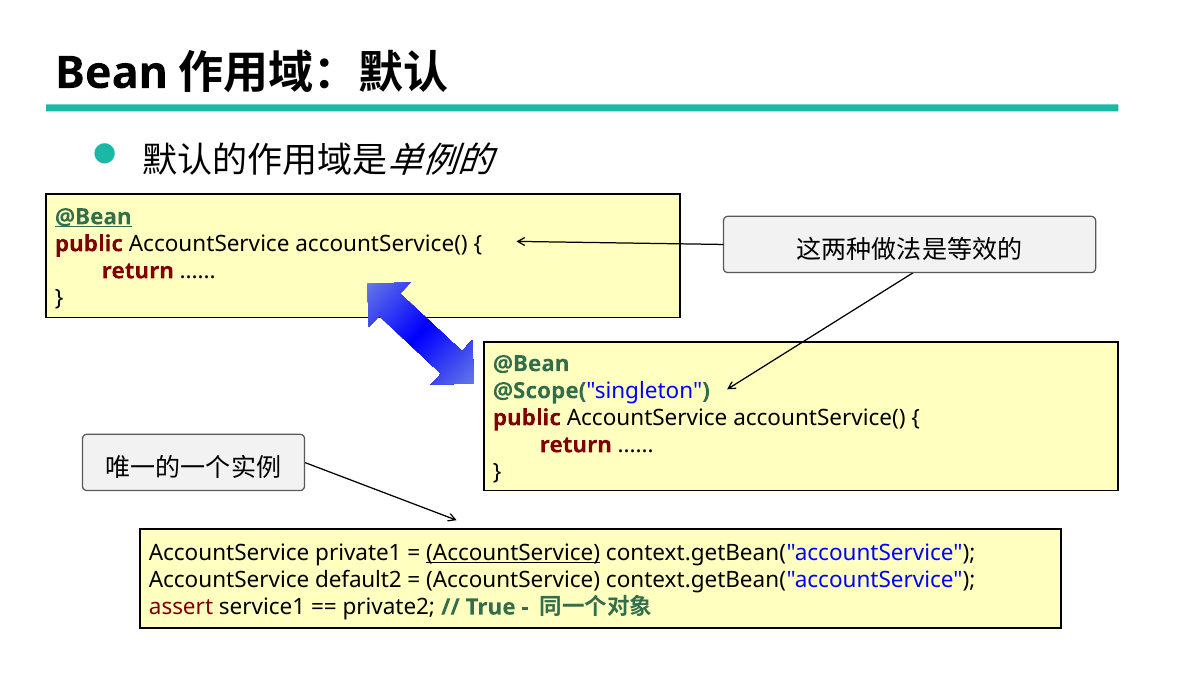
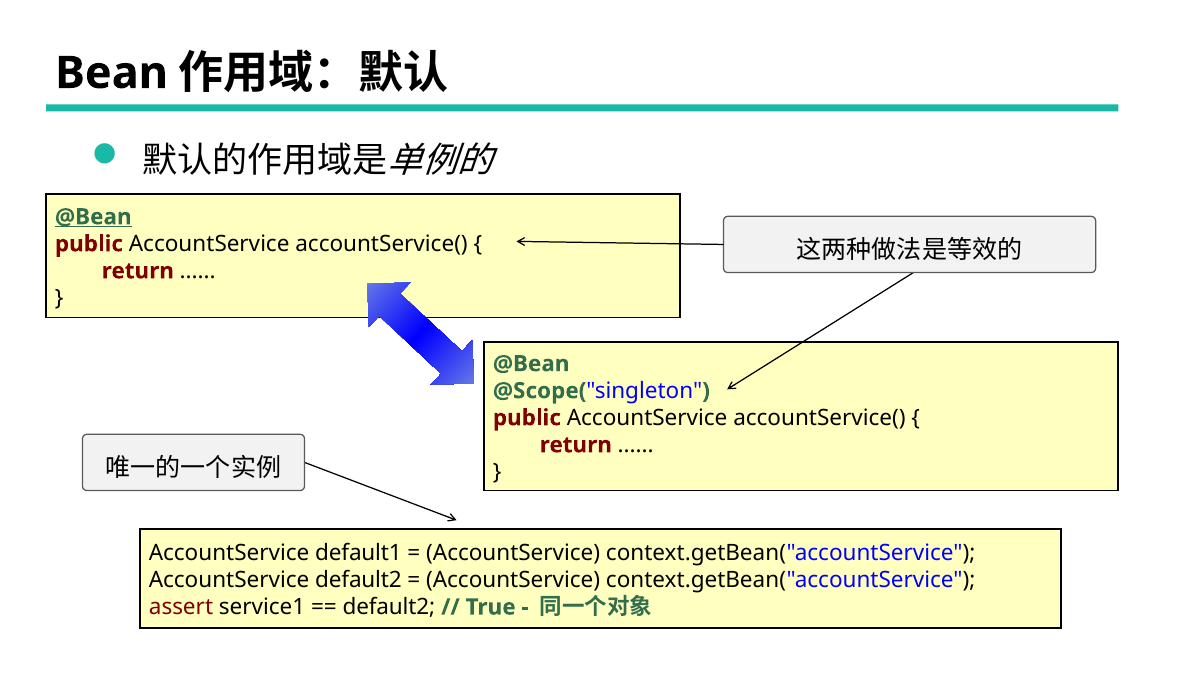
private1: private1 -> default1 (358, 553)
AccountService underline: present -> none (513, 553)
private2: private2 -> default2 (389, 607)
